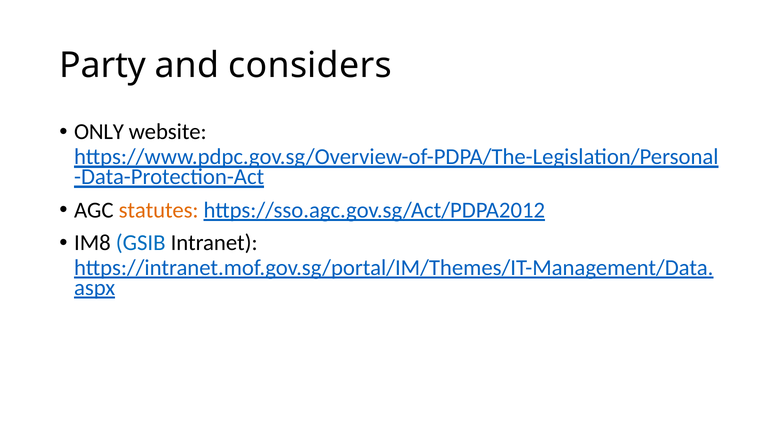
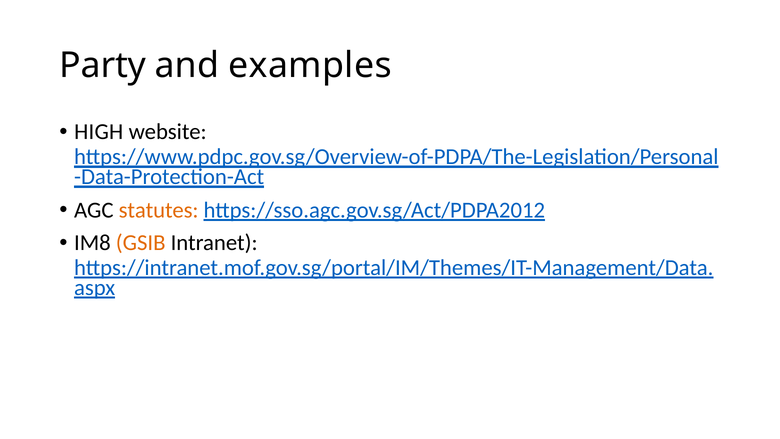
considers: considers -> examples (310, 66)
ONLY: ONLY -> HIGH (99, 132)
GSIB colour: blue -> orange (141, 243)
